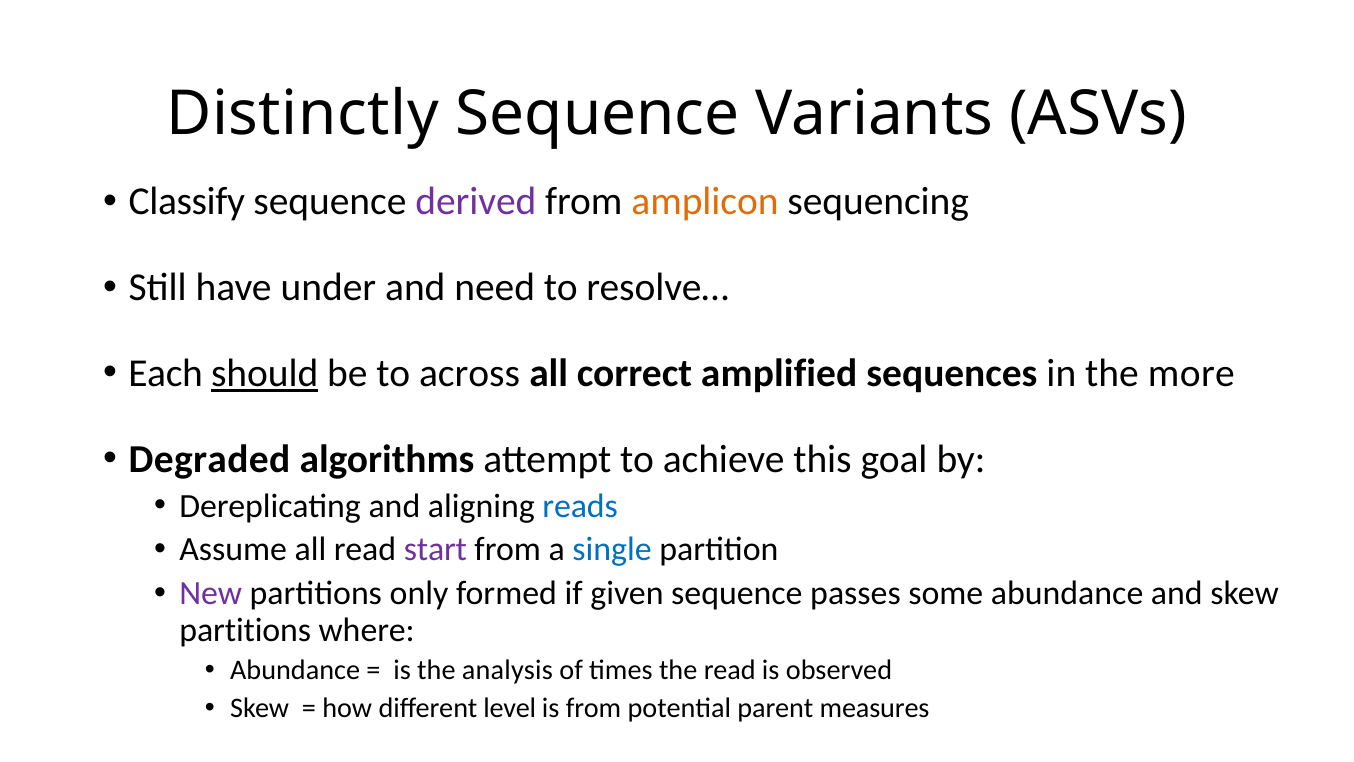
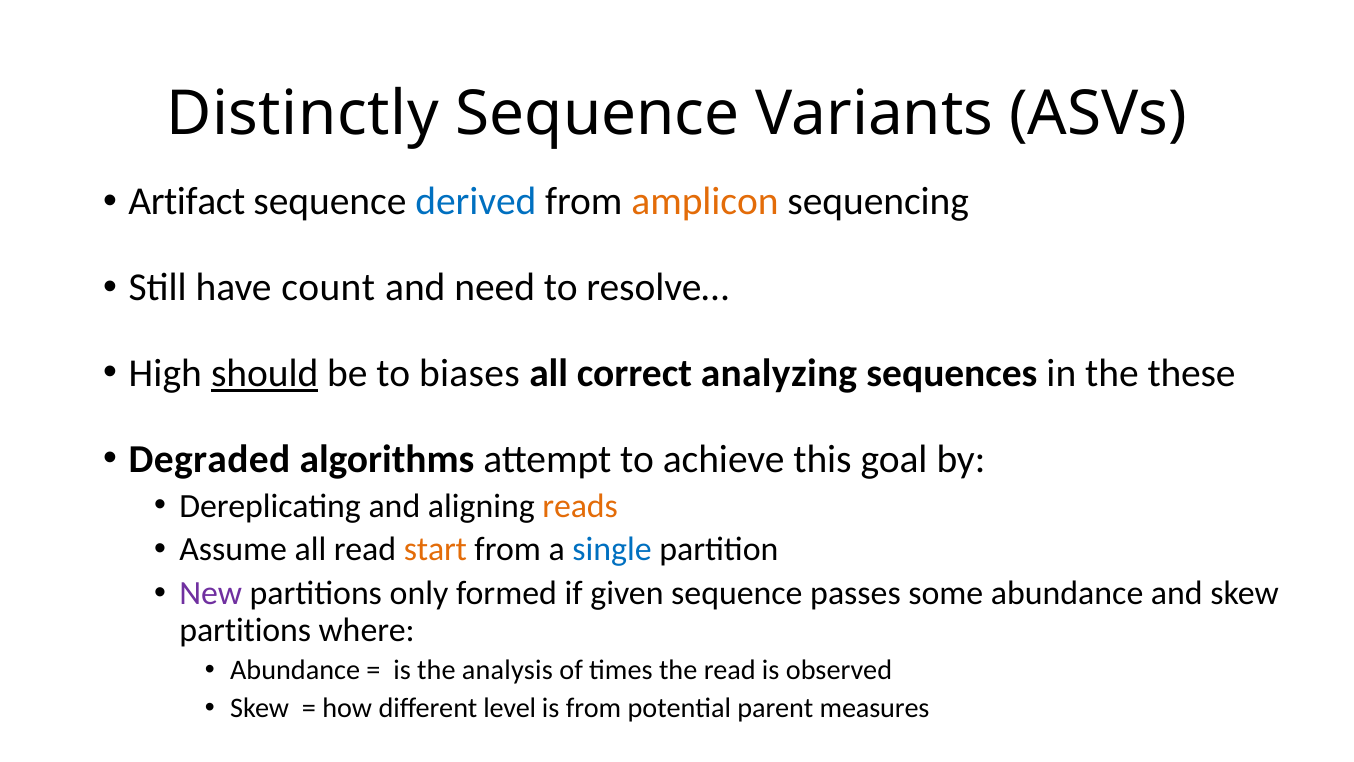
Classify: Classify -> Artifact (187, 201)
derived colour: purple -> blue (476, 201)
under: under -> count (328, 287)
Each: Each -> High (165, 373)
across: across -> biases (469, 373)
amplified: amplified -> analyzing (779, 373)
more: more -> these (1192, 373)
reads colour: blue -> orange (580, 506)
start colour: purple -> orange (435, 549)
